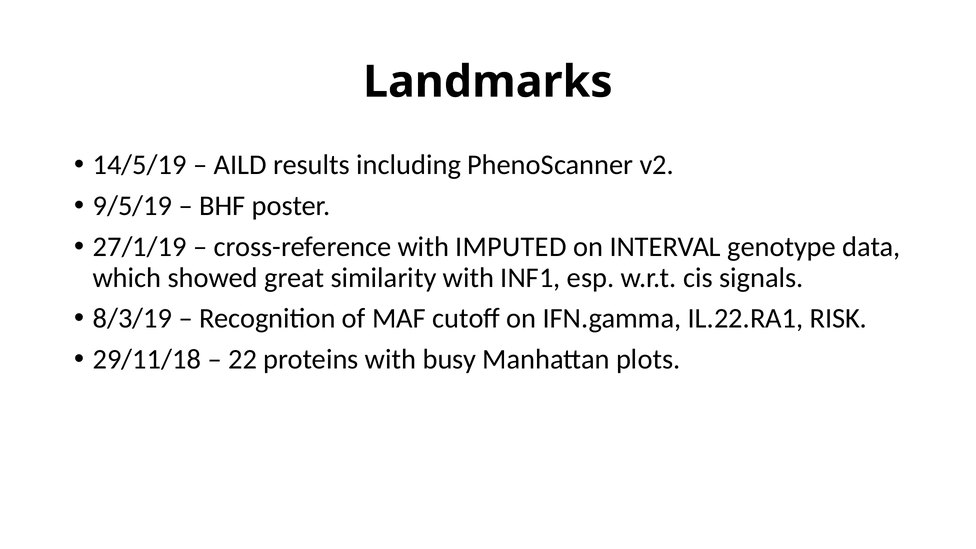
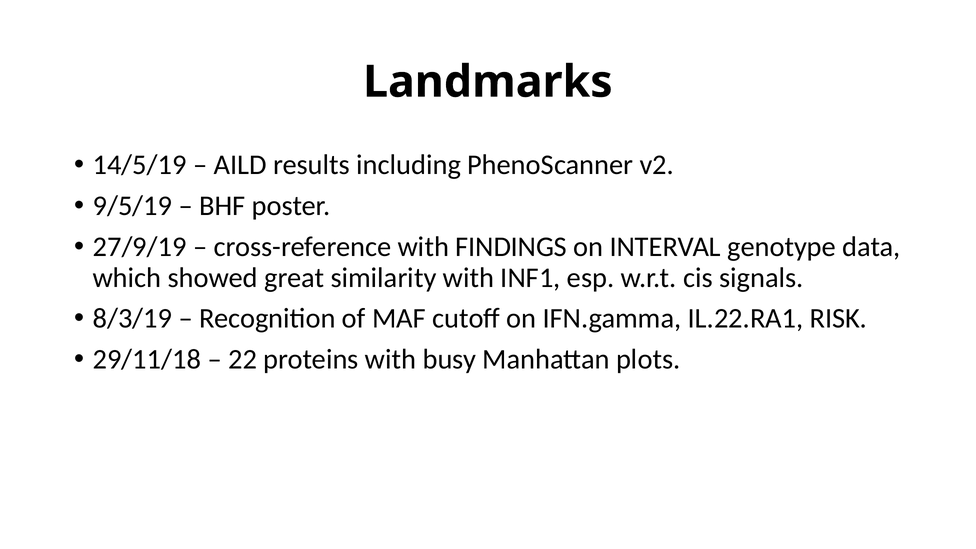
27/1/19: 27/1/19 -> 27/9/19 (140, 247)
IMPUTED: IMPUTED -> FINDINGS (511, 247)
